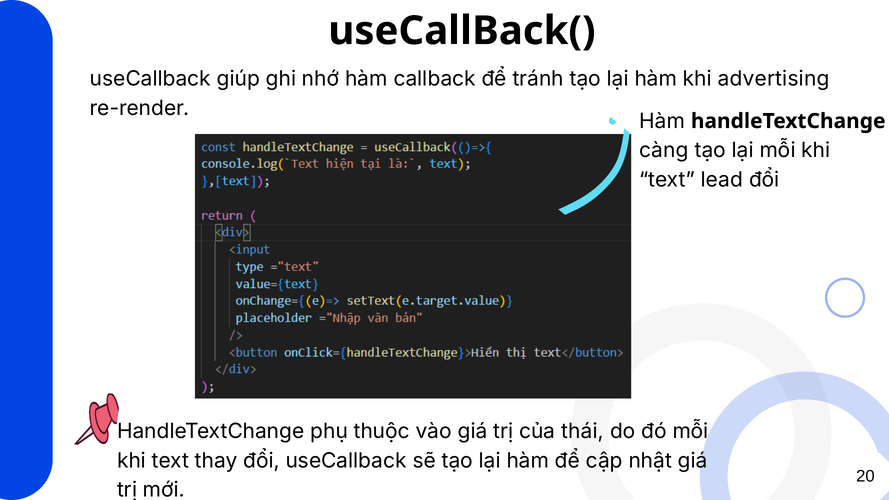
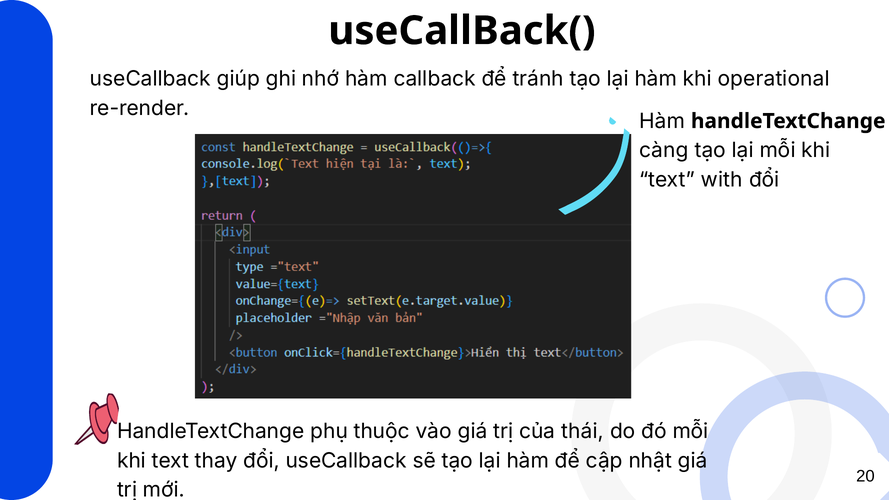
advertising: advertising -> operational (774, 79)
lead: lead -> with (722, 180)
